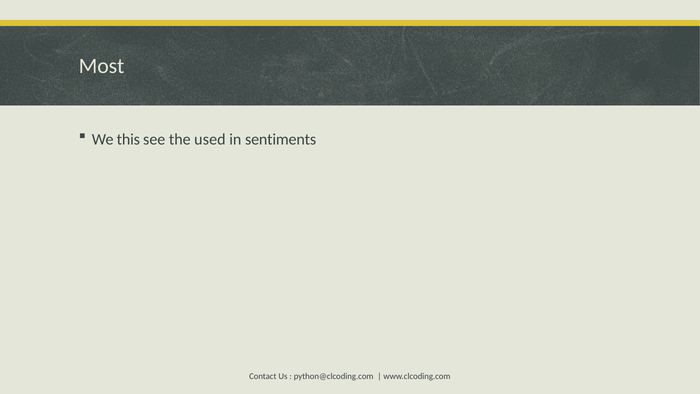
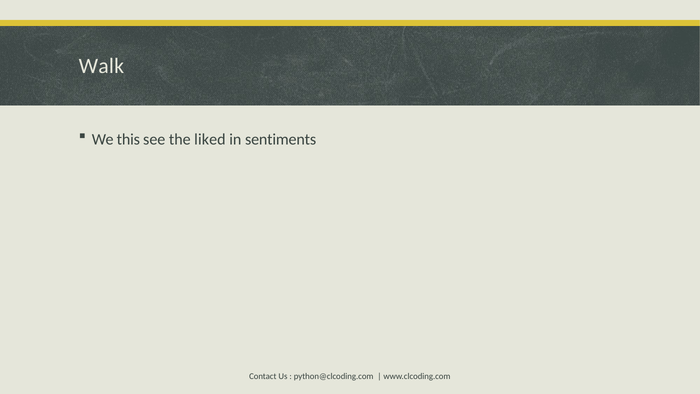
Most: Most -> Walk (101, 66)
used: used -> liked (210, 139)
